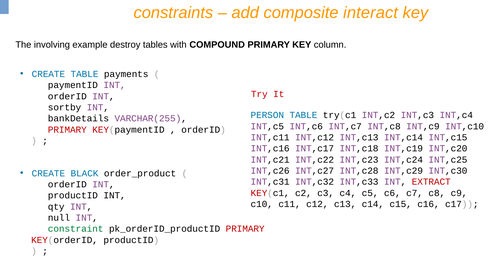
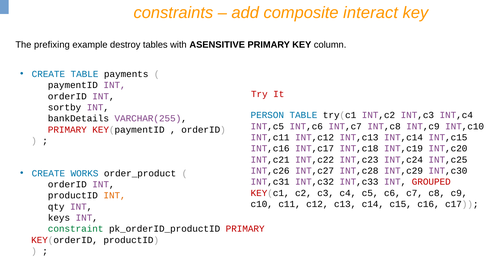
involving: involving -> prefixing (52, 45)
COMPOUND: COMPOUND -> ASENSITIVE (217, 45)
BLACK: BLACK -> WORKS (85, 173)
EXTRACT: EXTRACT -> GROUPED (431, 182)
INT colour: black -> orange (115, 195)
null: null -> keys (59, 218)
